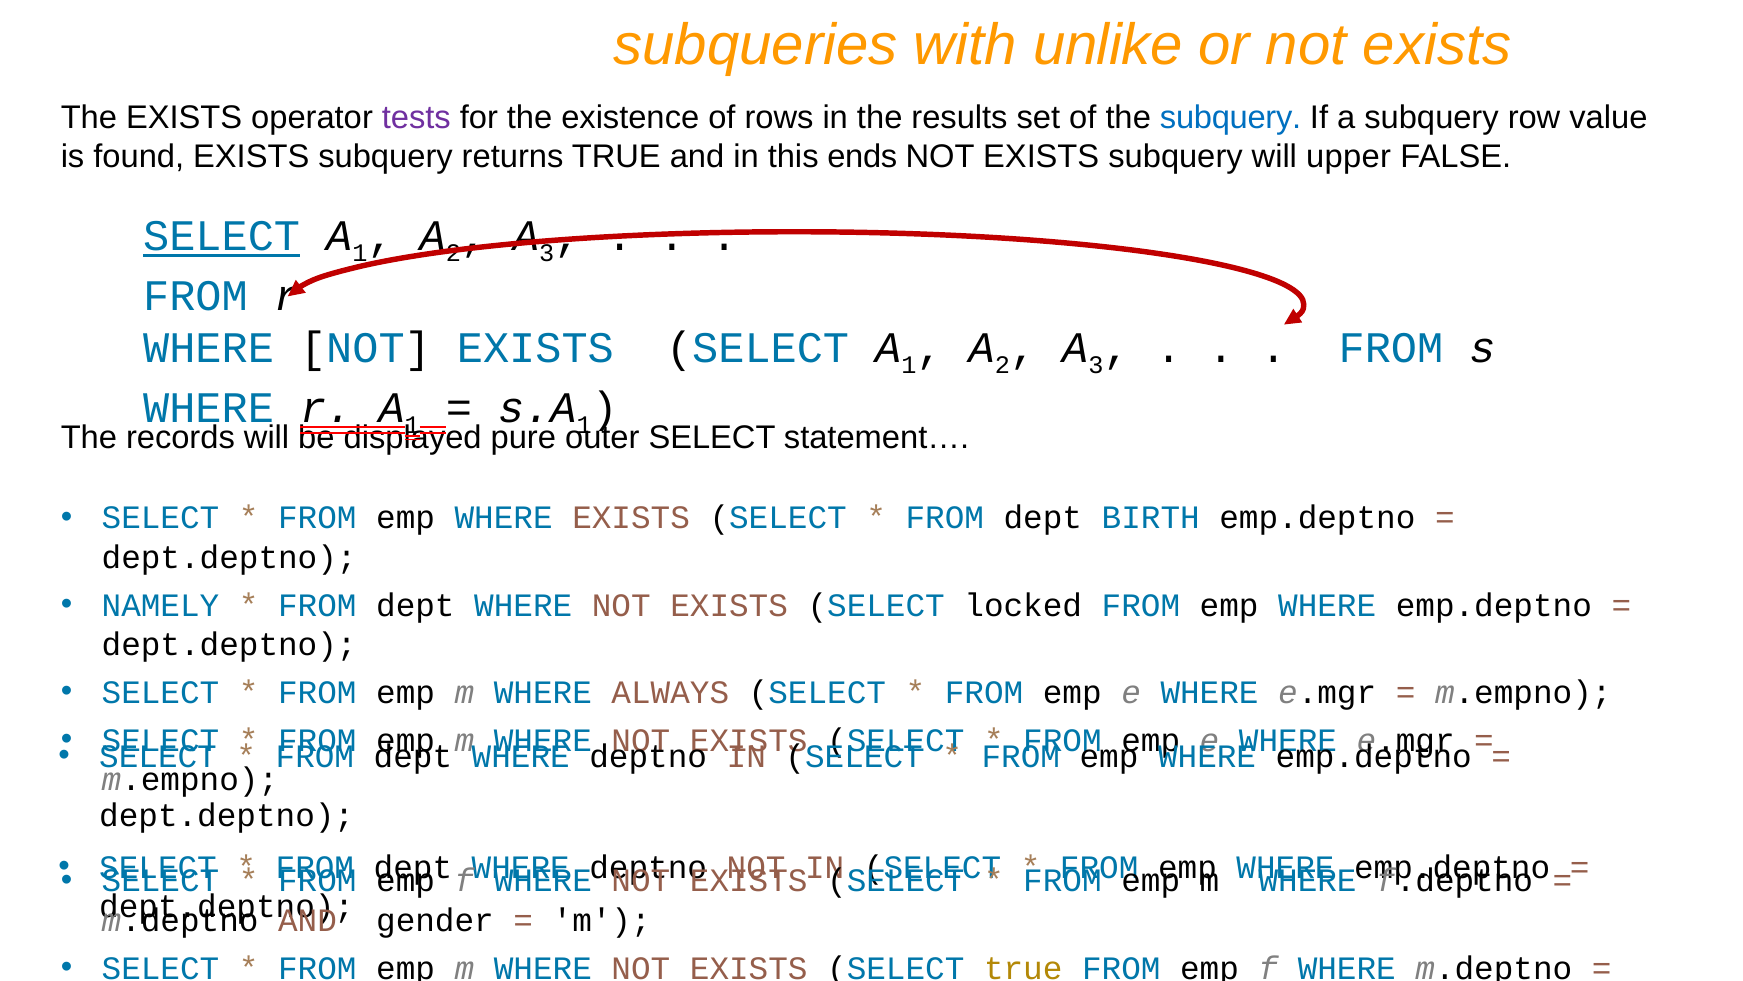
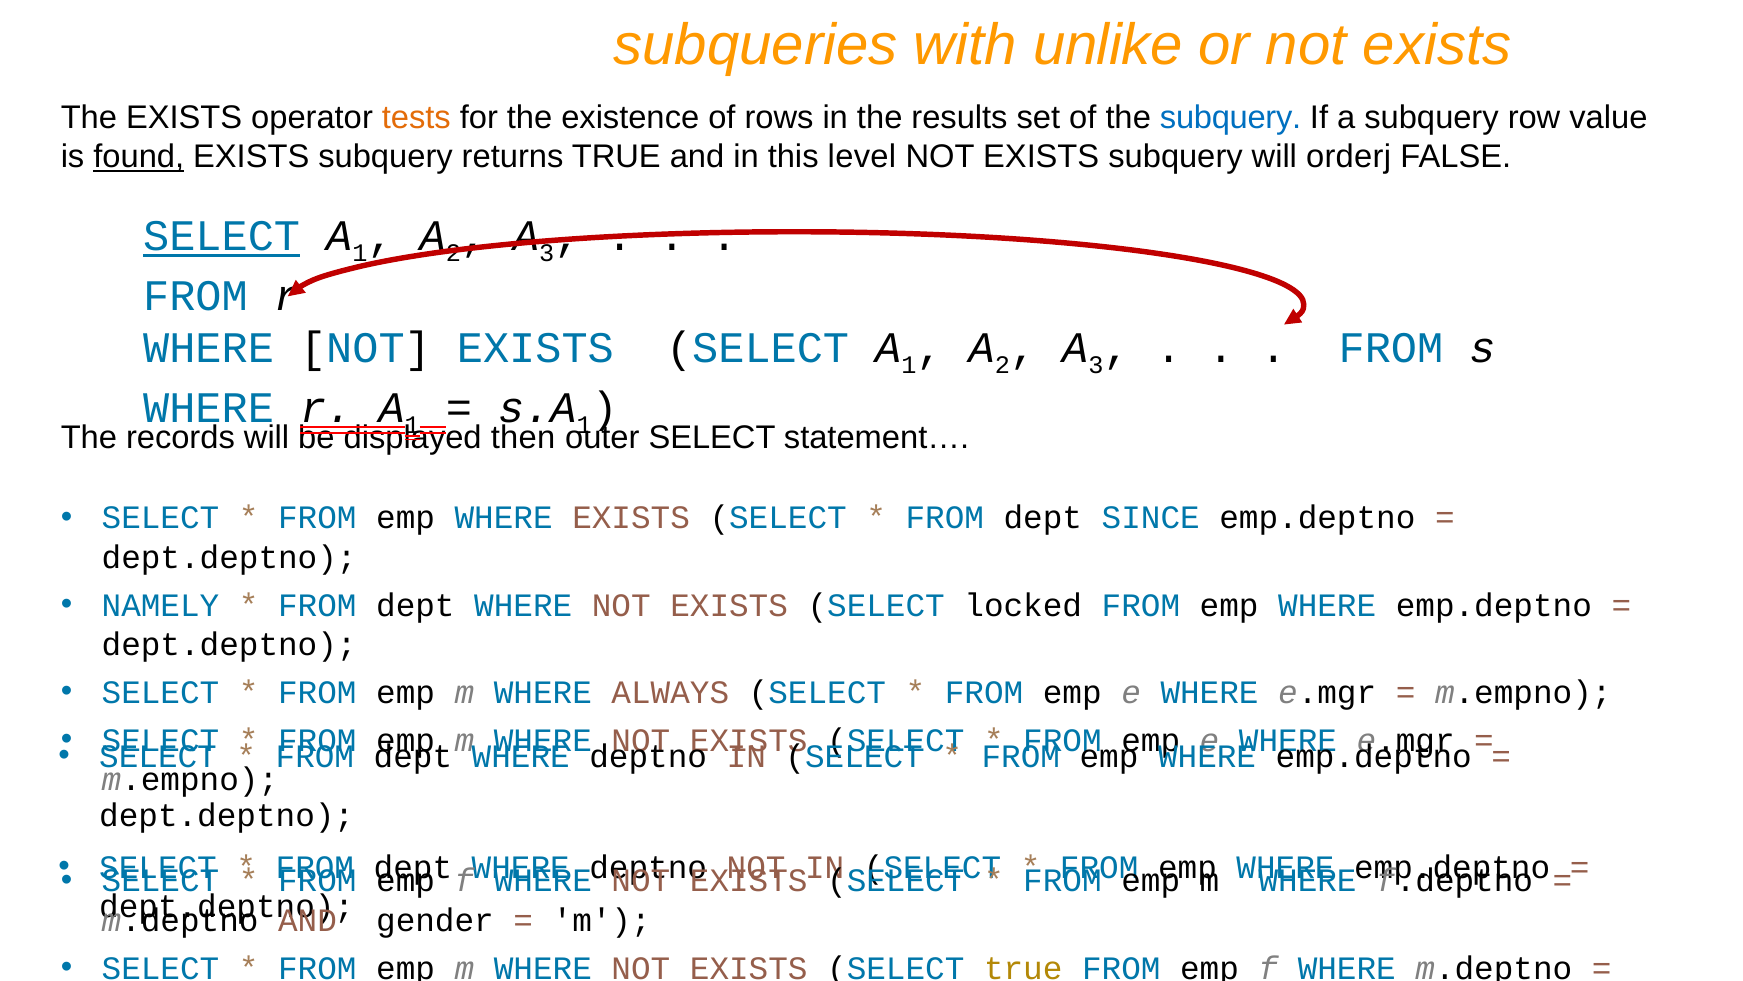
tests colour: purple -> orange (416, 117)
found underline: none -> present (139, 156)
ends: ends -> level (862, 156)
upper: upper -> orderj (1349, 156)
pure: pure -> then (523, 438)
BIRTH: BIRTH -> SINCE (1151, 518)
